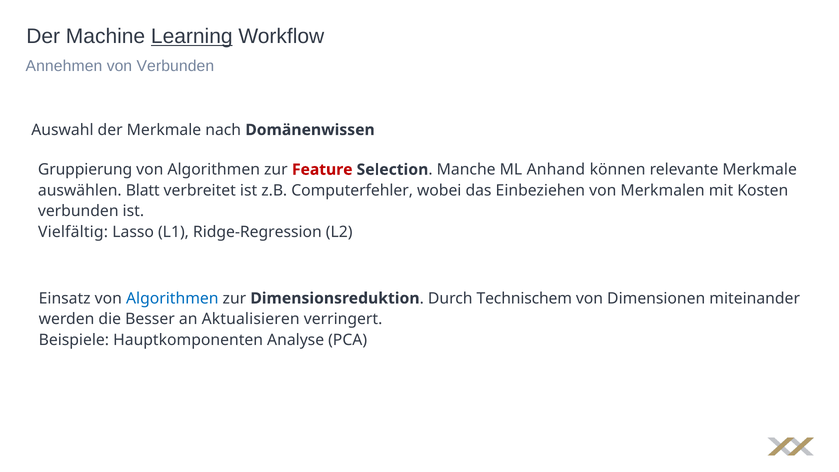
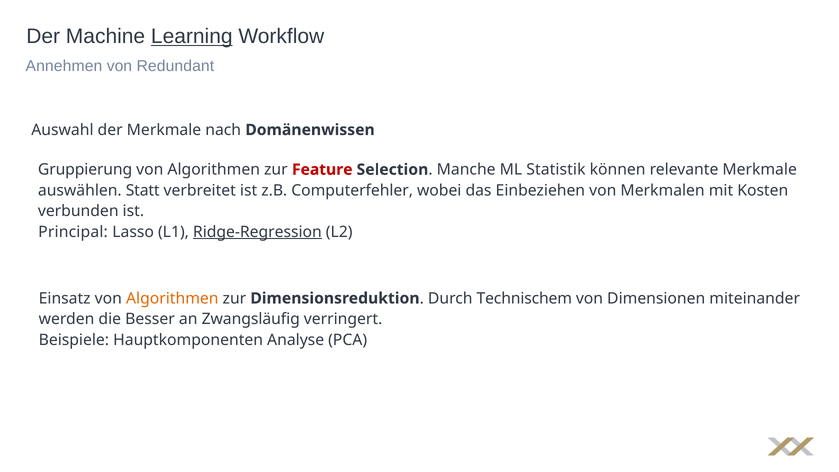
von Verbunden: Verbunden -> Redundant (175, 66)
Anhand: Anhand -> Statistik (556, 170)
Blatt: Blatt -> Statt (143, 190)
Vielfältig: Vielfältig -> Principal (73, 232)
Ridge-Regression underline: none -> present (257, 232)
Algorithmen colour: blue -> orange (172, 298)
Aktualisieren: Aktualisieren -> Zwangsläufig (251, 319)
